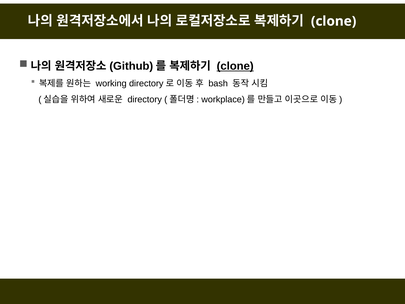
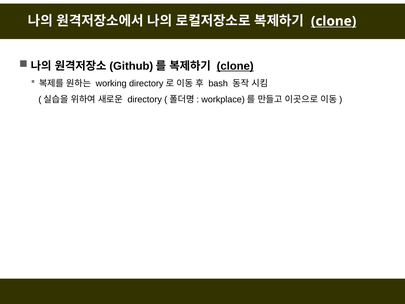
clone underline: none -> present (334, 21)
